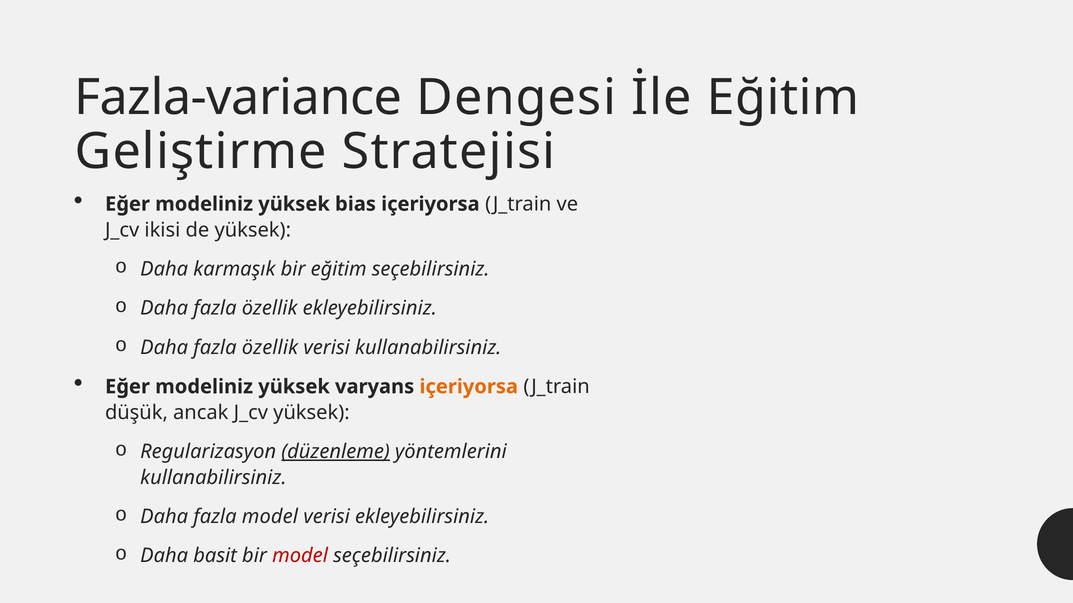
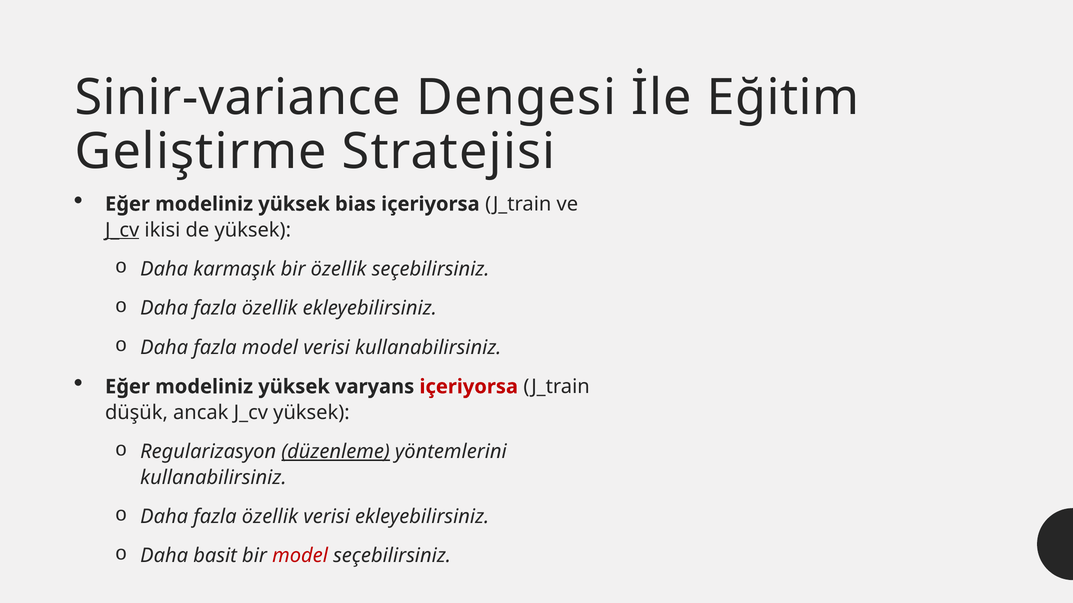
Fazla-variance: Fazla-variance -> Sinir-variance (238, 98)
J_cv underline: none -> present (122, 230)
bir eğitim: eğitim -> özellik (339, 269)
özellik: özellik -> model (270, 348)
içeriyorsa colour: orange -> red (469, 387)
model: model -> özellik (270, 517)
